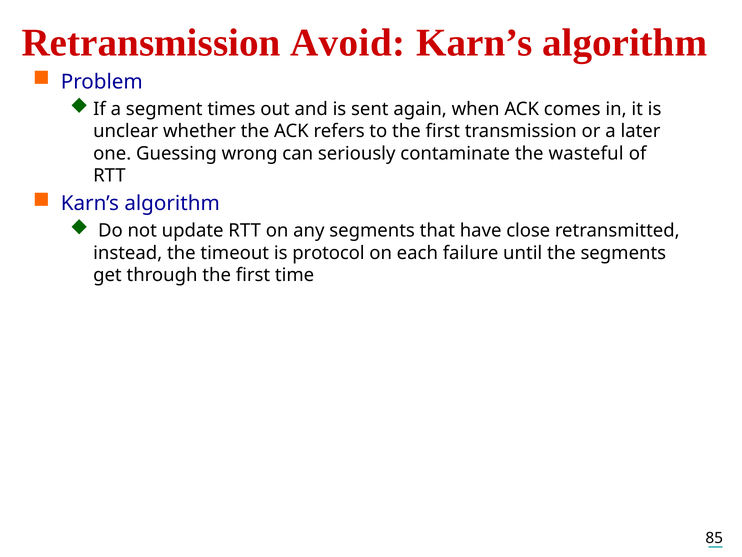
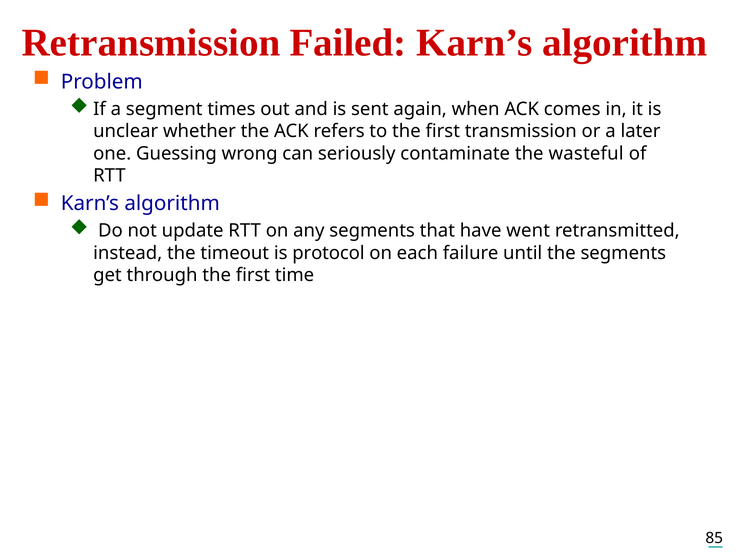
Avoid: Avoid -> Failed (348, 43)
close: close -> went (528, 230)
